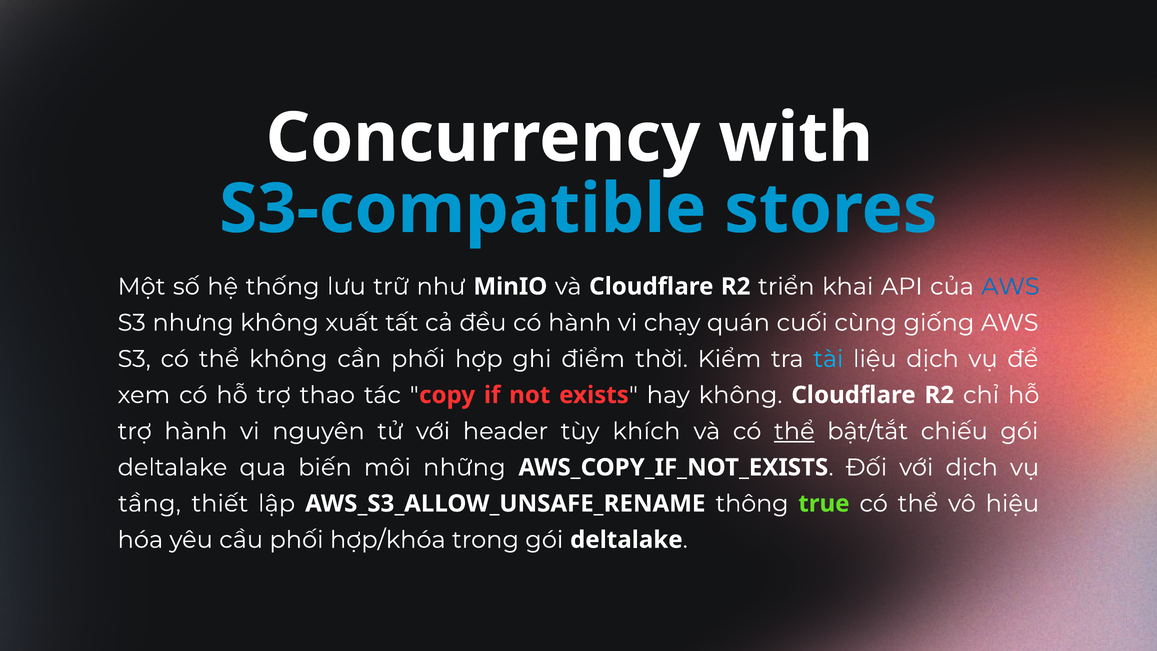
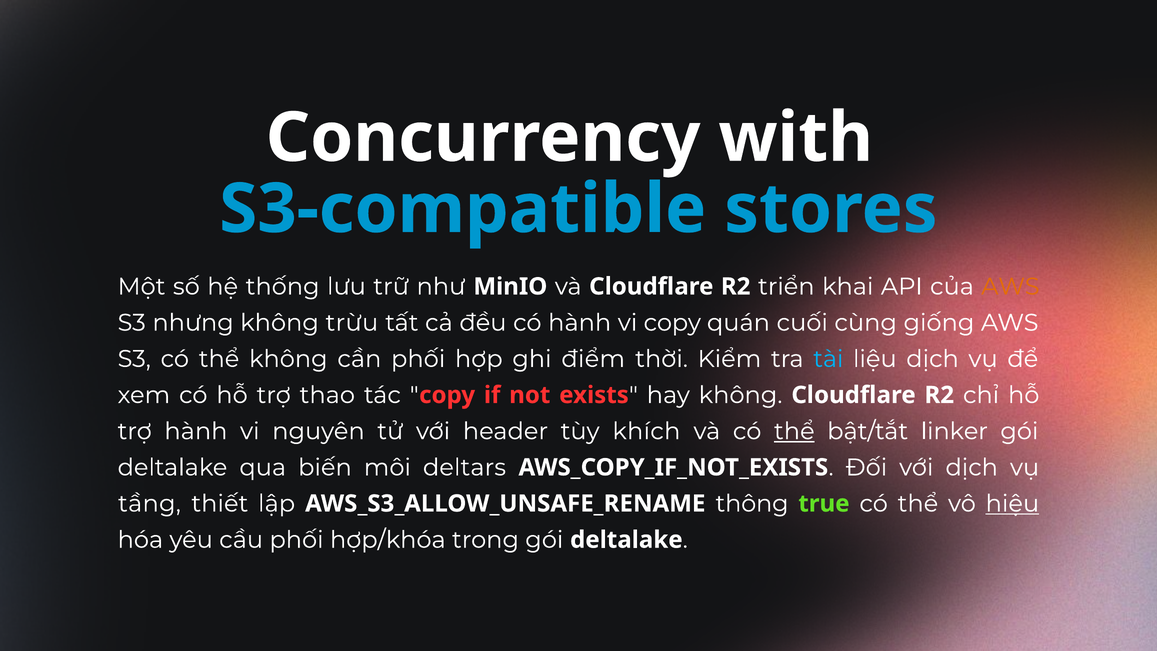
AWS colour: blue -> orange (1010, 286)
xuất: xuất -> trừu (352, 323)
vi chạy: chạy -> copy (672, 323)
chiếu: chiếu -> linker (954, 431)
những: những -> deltars (464, 467)
hiệu underline: none -> present (1012, 503)
